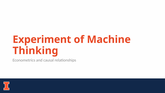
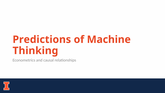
Experiment: Experiment -> Predictions (42, 39)
